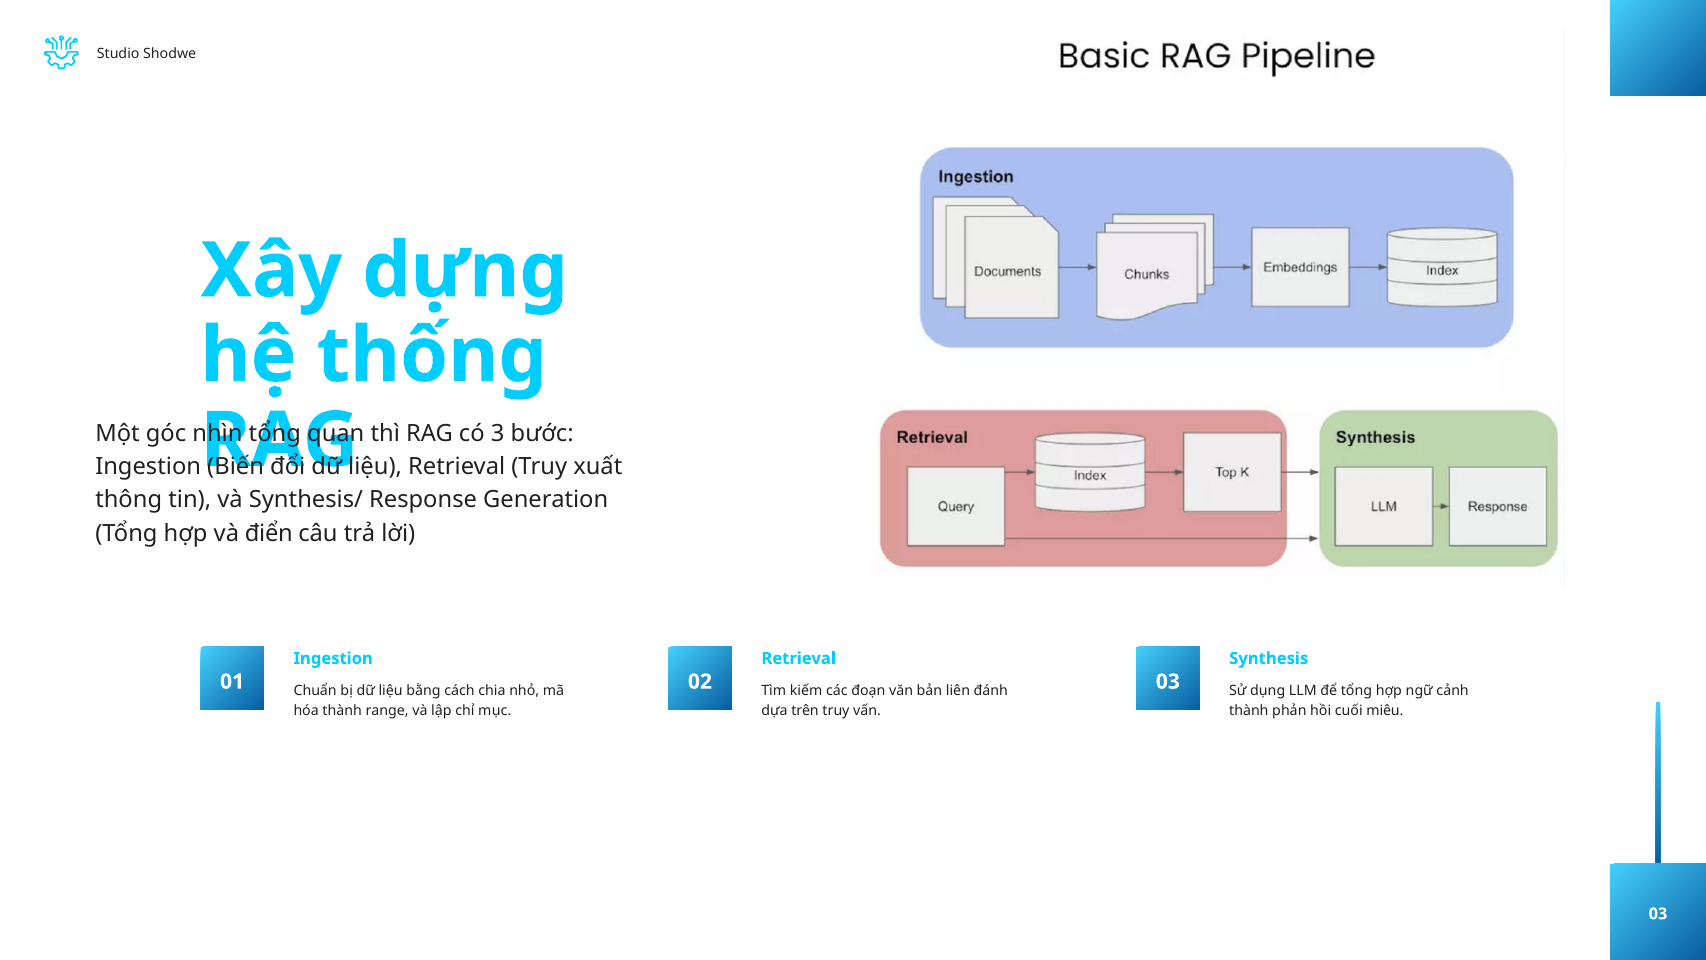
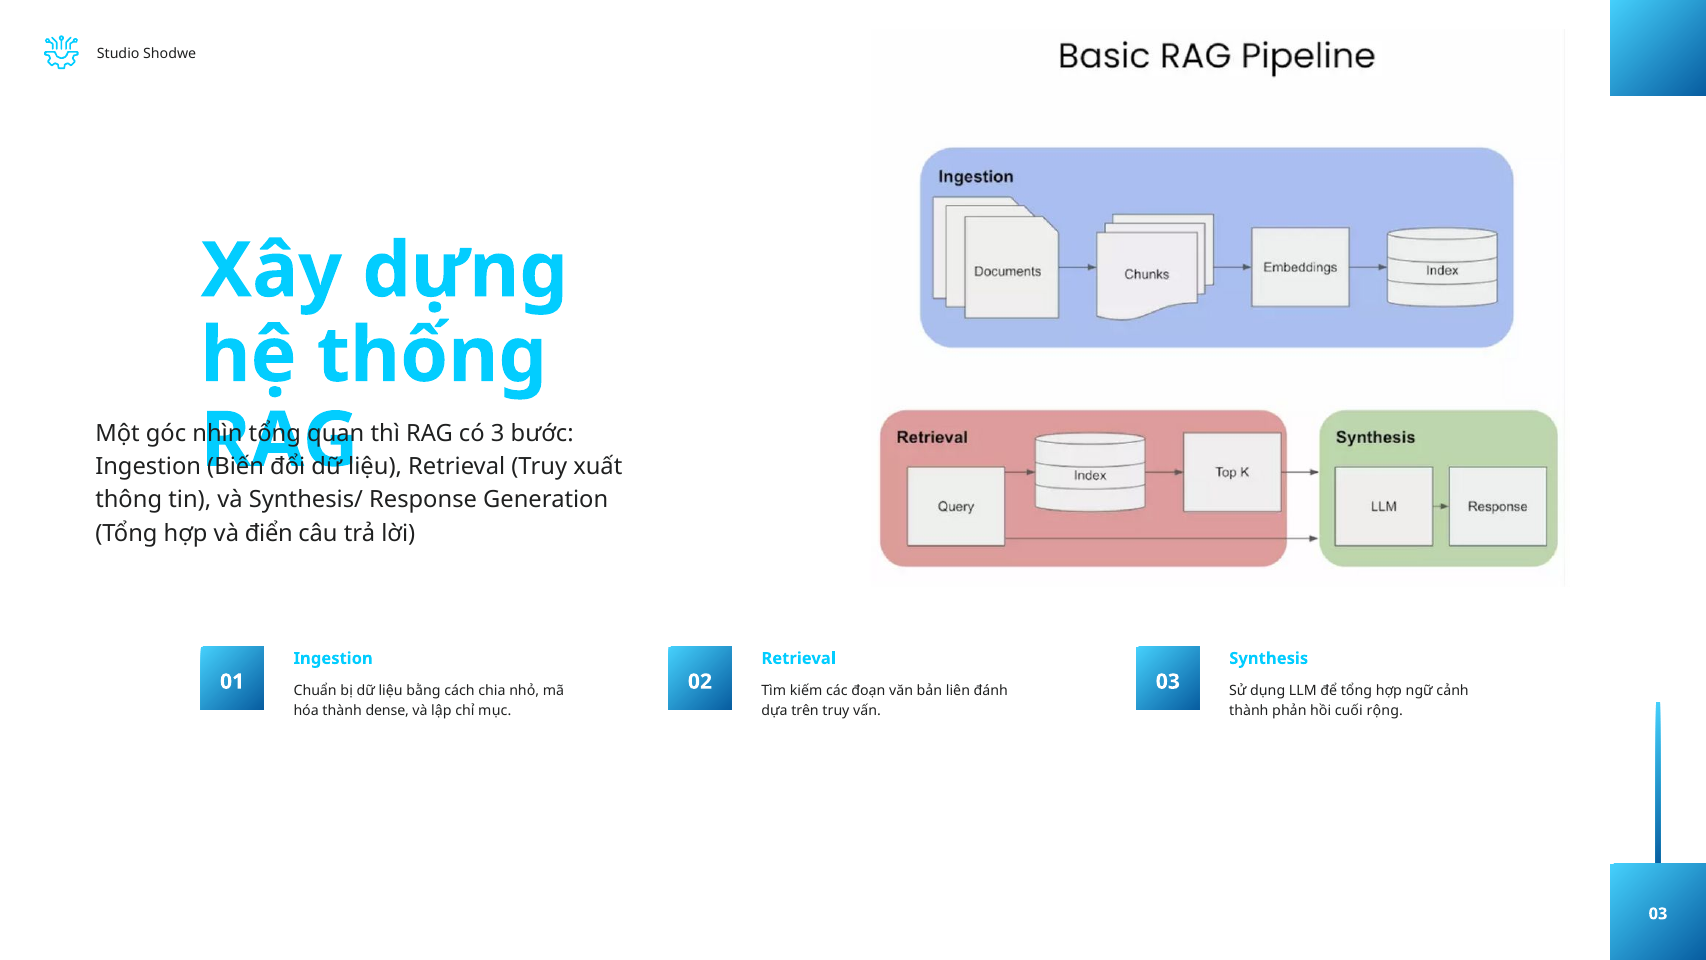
range: range -> dense (387, 710)
miêu: miêu -> rộng (1385, 710)
